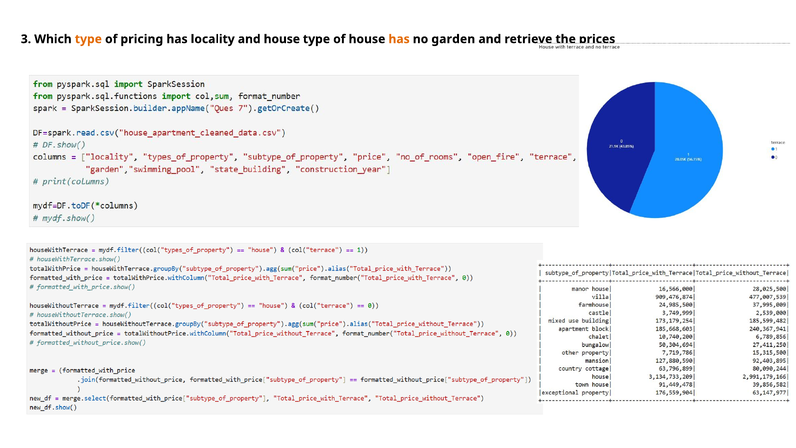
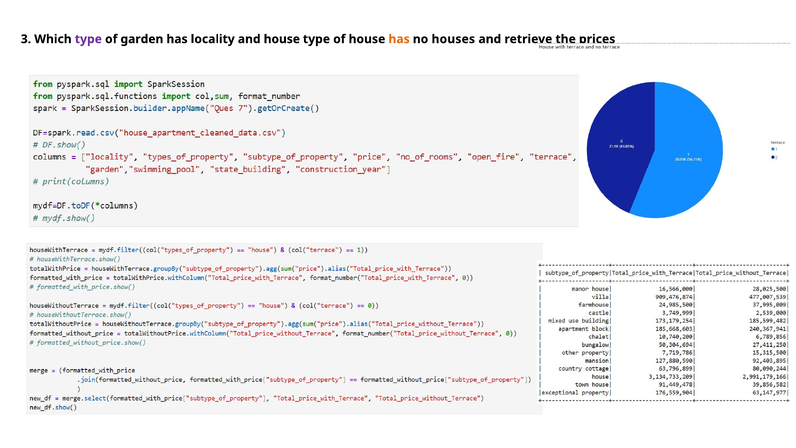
type colour: orange -> purple (88, 39)
pricing: pricing -> garden (142, 39)
garden: garden -> houses (453, 39)
